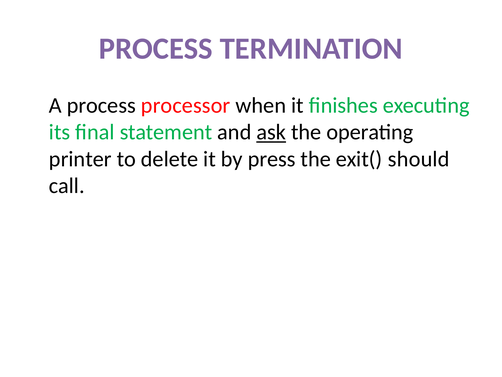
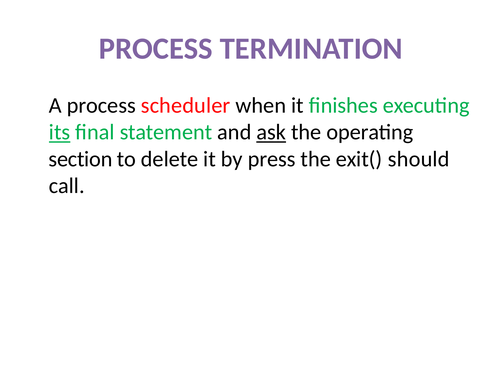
processor: processor -> scheduler (186, 105)
its underline: none -> present (60, 132)
printer: printer -> section (80, 159)
